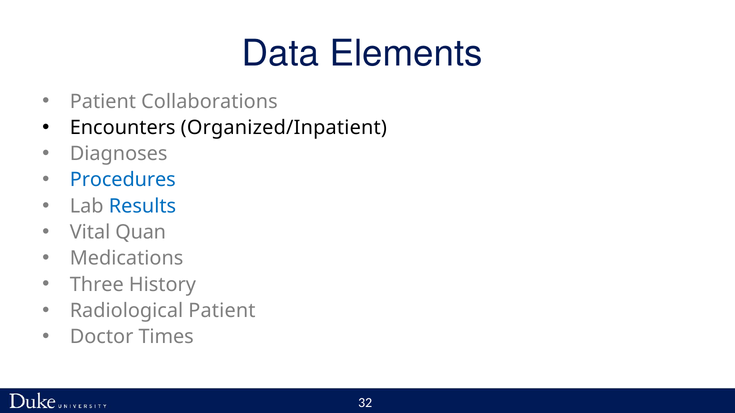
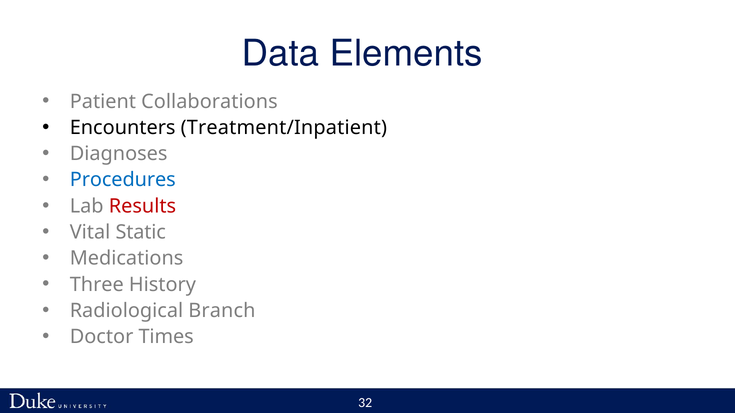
Organized/Inpatient: Organized/Inpatient -> Treatment/Inpatient (284, 128)
Results colour: blue -> red (142, 206)
Quan: Quan -> Static (141, 232)
Radiological Patient: Patient -> Branch (222, 311)
